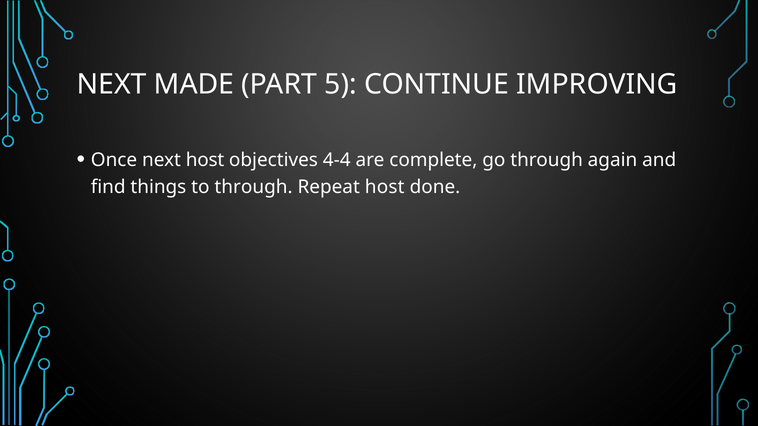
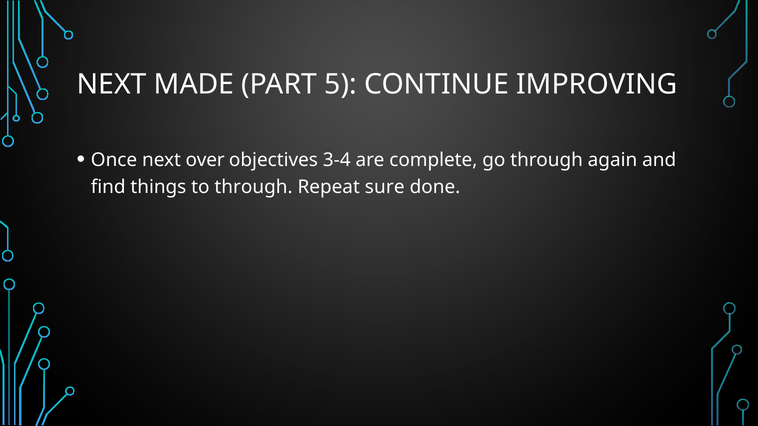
next host: host -> over (205, 160)
4-4: 4-4 -> 3-4 (337, 160)
Repeat host: host -> sure (385, 187)
